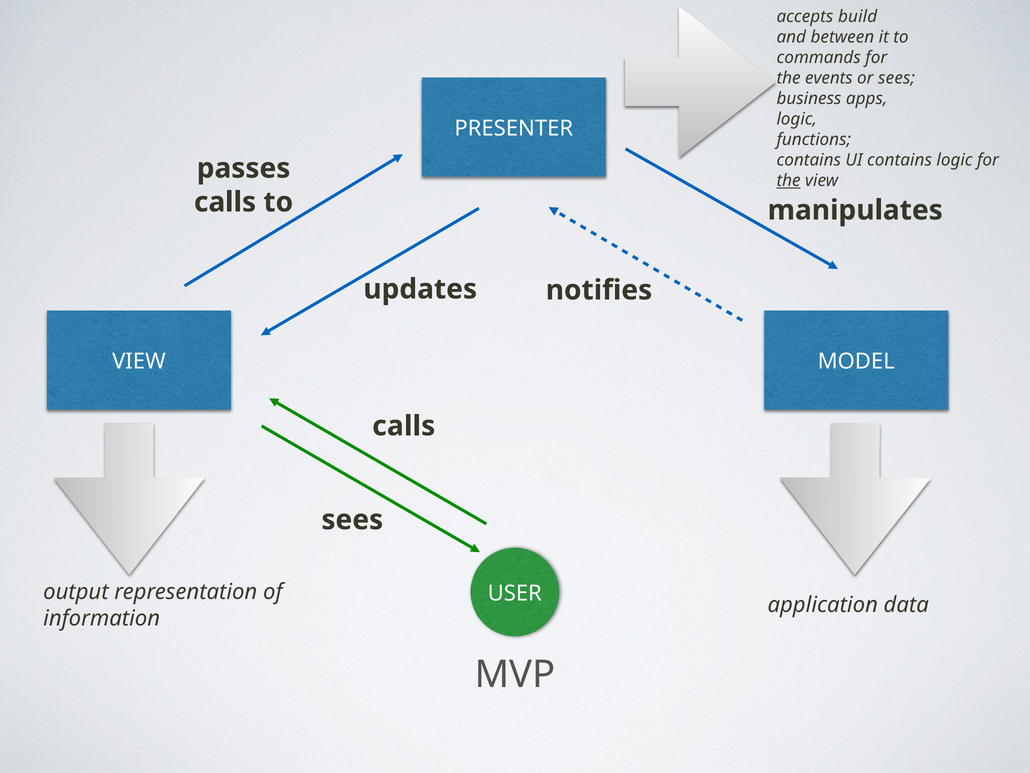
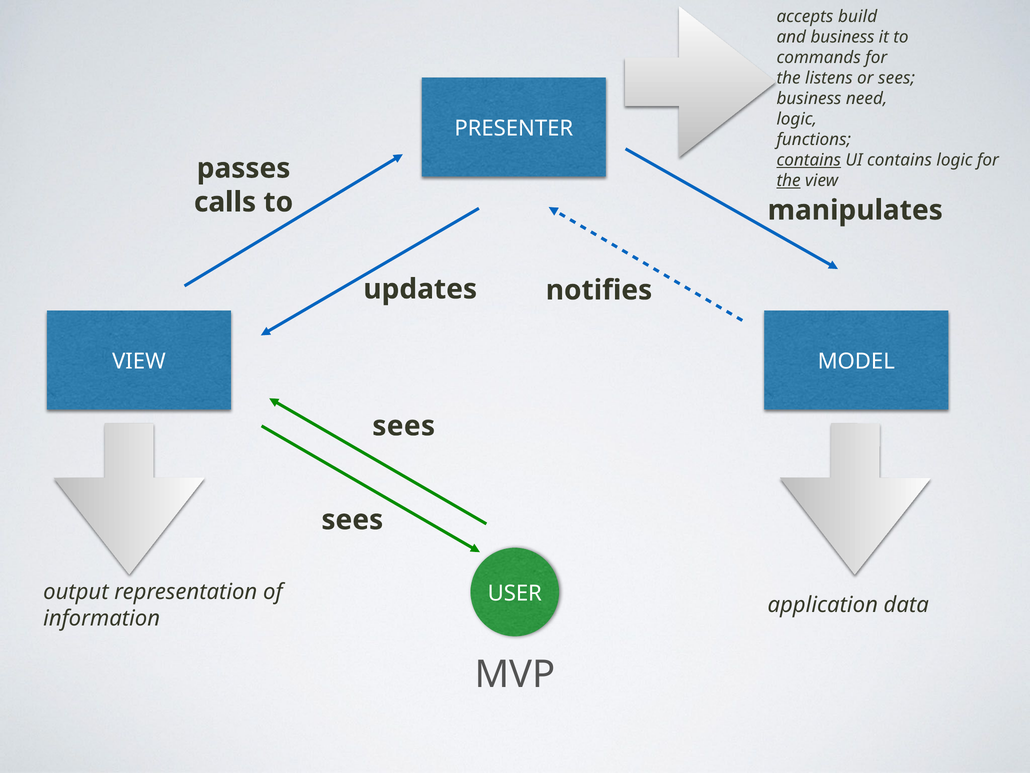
and between: between -> business (842, 37)
events: events -> listens (829, 78)
apps: apps -> need (867, 99)
contains underline: none -> present (809, 160)
calls: calls -> sees (404, 426)
